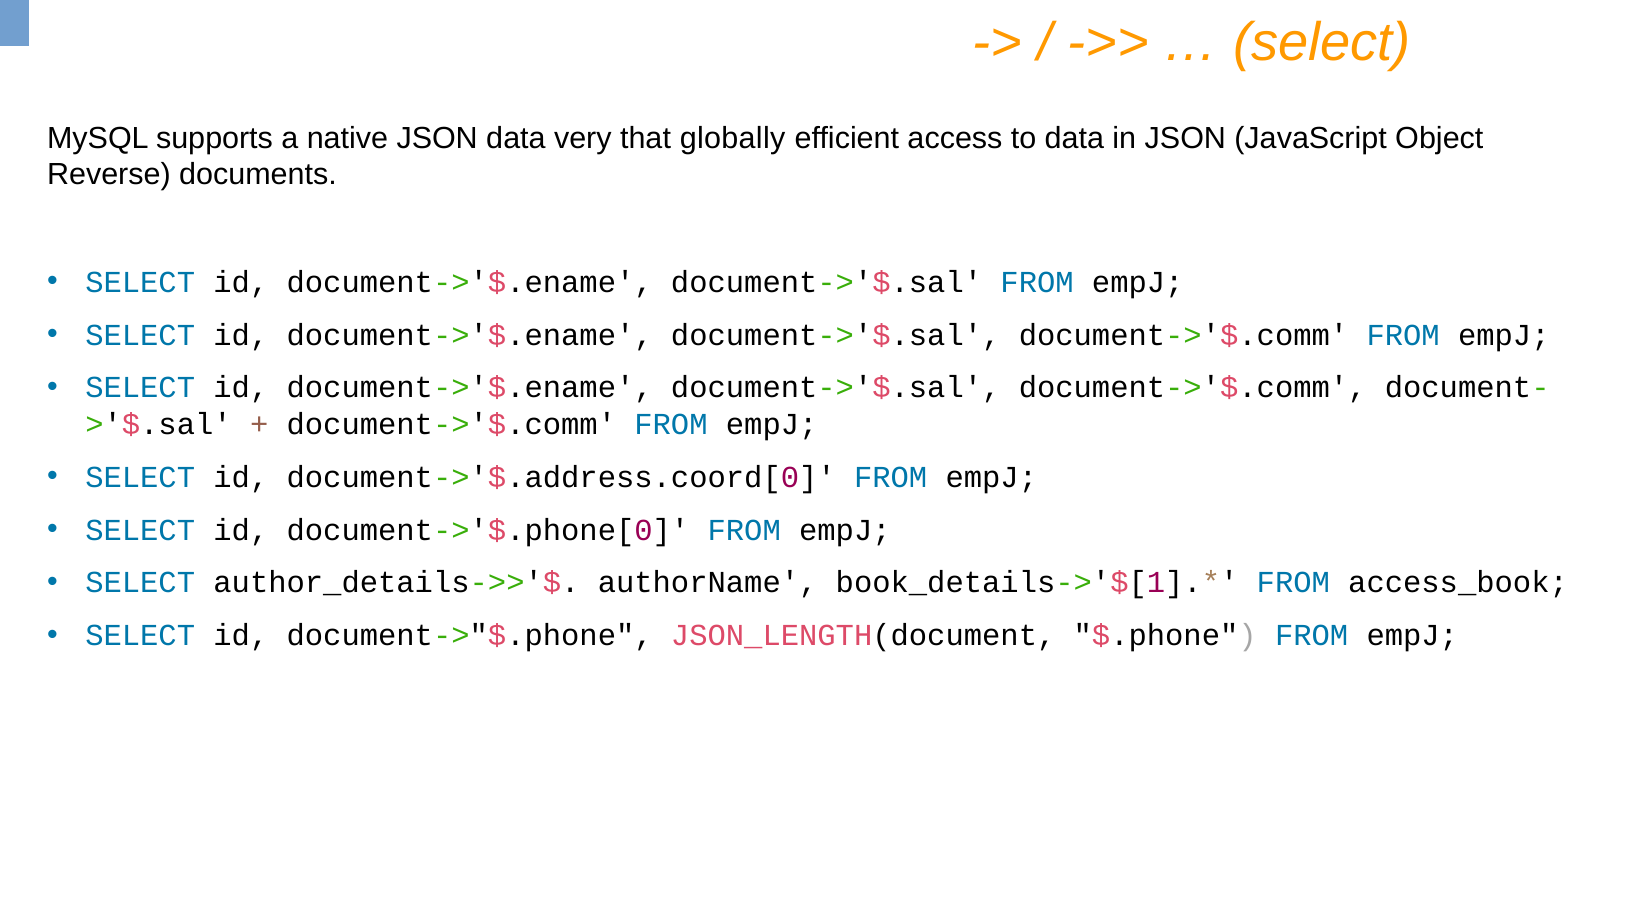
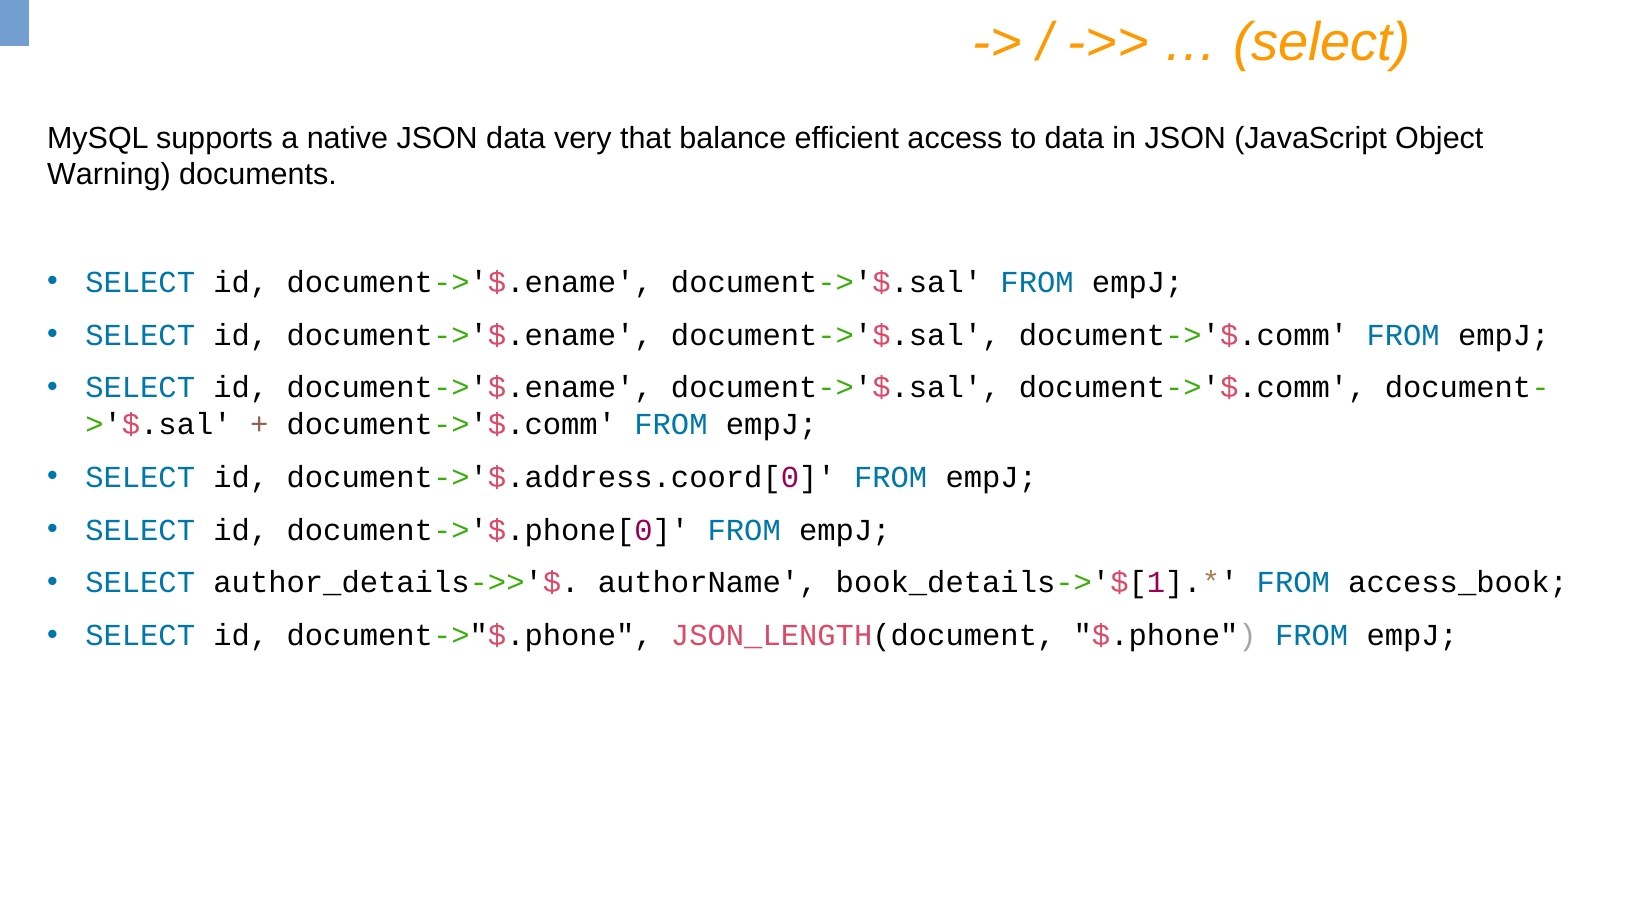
globally: globally -> balance (733, 138)
Reverse: Reverse -> Warning (109, 175)
